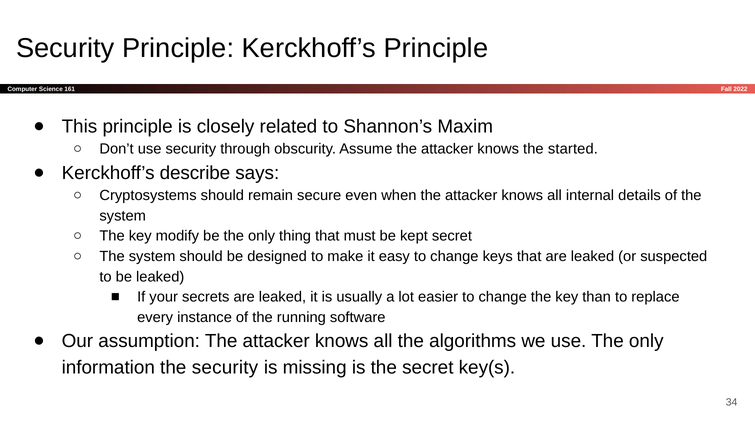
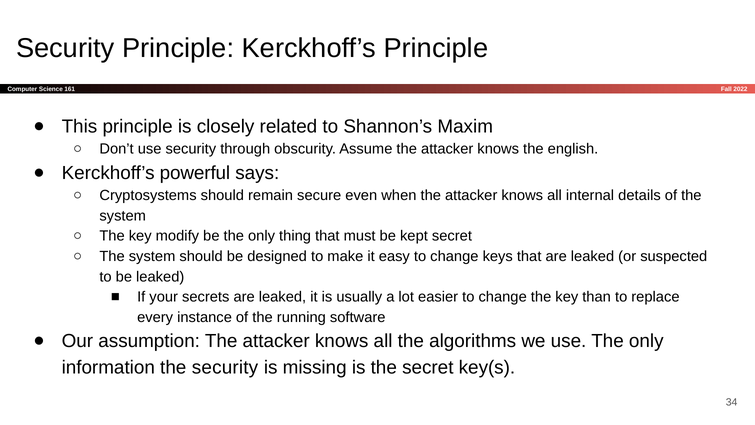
started: started -> english (573, 149)
describe: describe -> powerful (195, 173)
